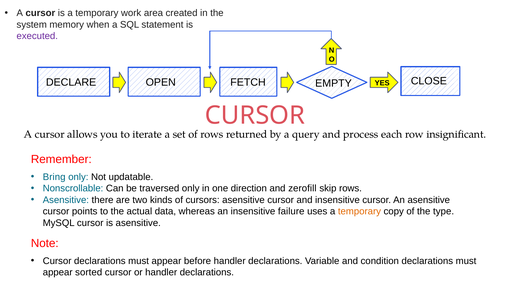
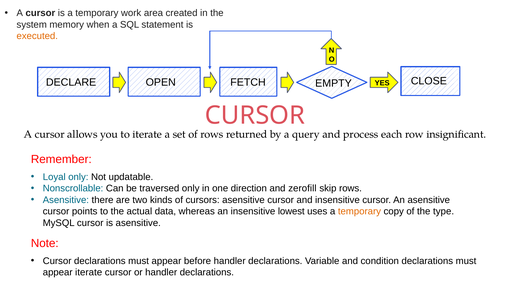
executed colour: purple -> orange (37, 36)
Bring: Bring -> Loyal (54, 177)
failure: failure -> lowest (291, 211)
appear sorted: sorted -> iterate (89, 272)
